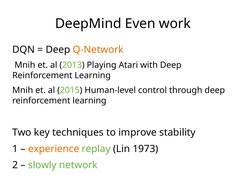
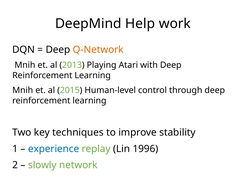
Even: Even -> Help (140, 24)
experience colour: orange -> blue (54, 149)
1973: 1973 -> 1996 (145, 149)
